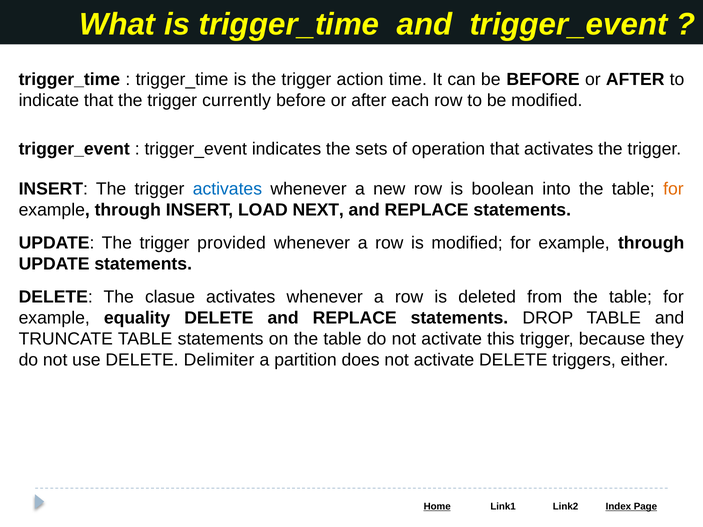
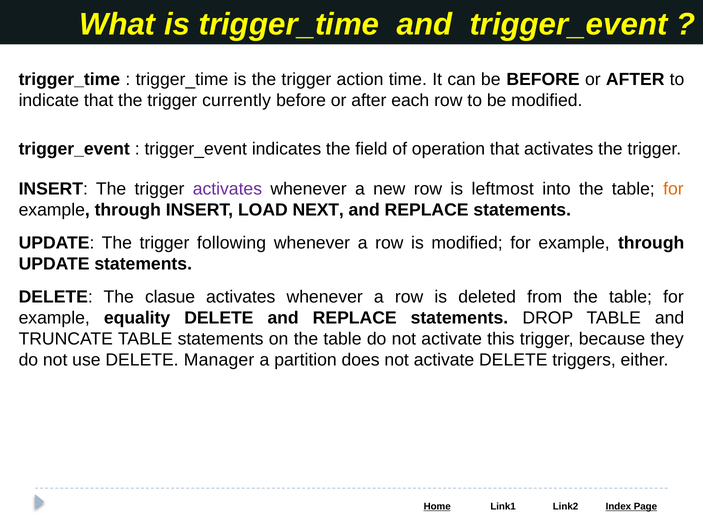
sets: sets -> field (371, 149)
activates colour: blue -> purple (227, 189)
boolean: boolean -> leftmost (503, 189)
provided: provided -> following (232, 243)
Delimiter: Delimiter -> Manager (219, 360)
